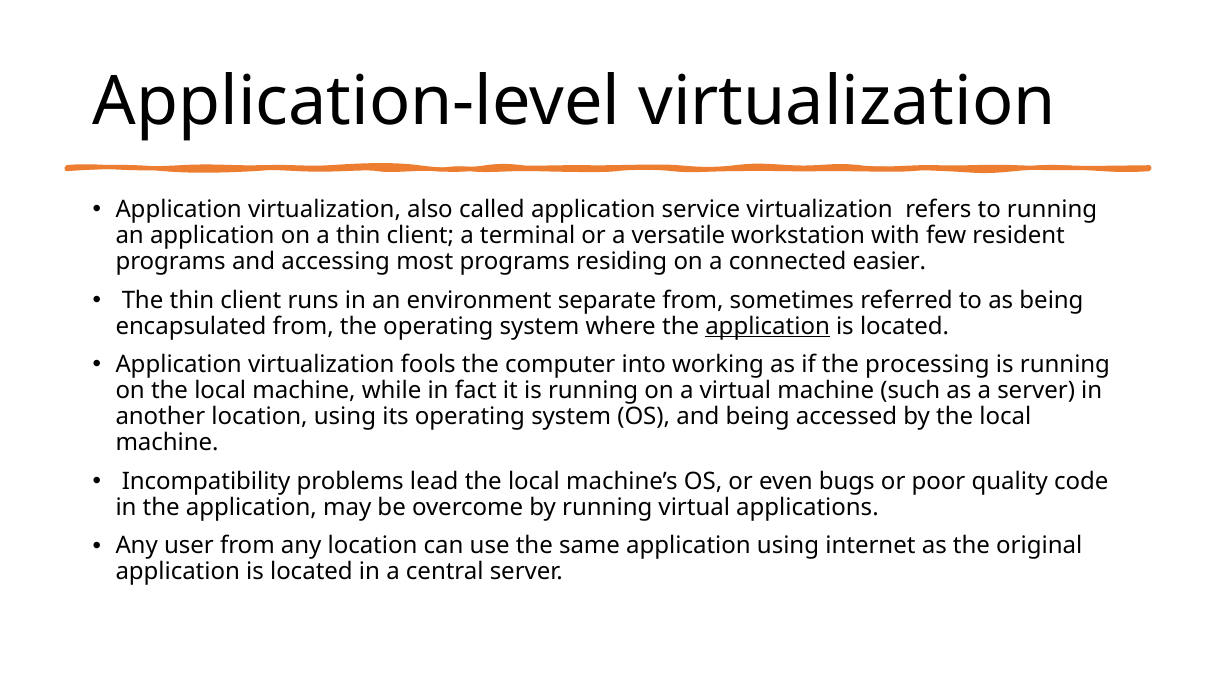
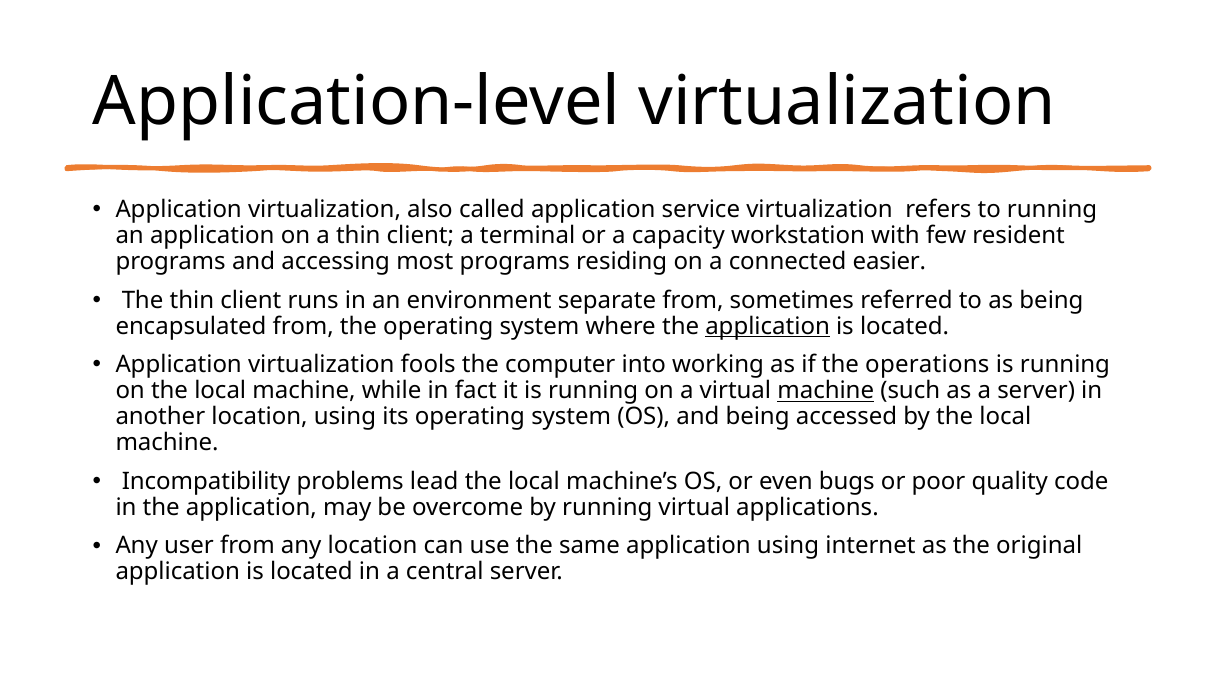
versatile: versatile -> capacity (678, 236)
processing: processing -> operations (927, 365)
machine underline: none -> present (826, 391)
